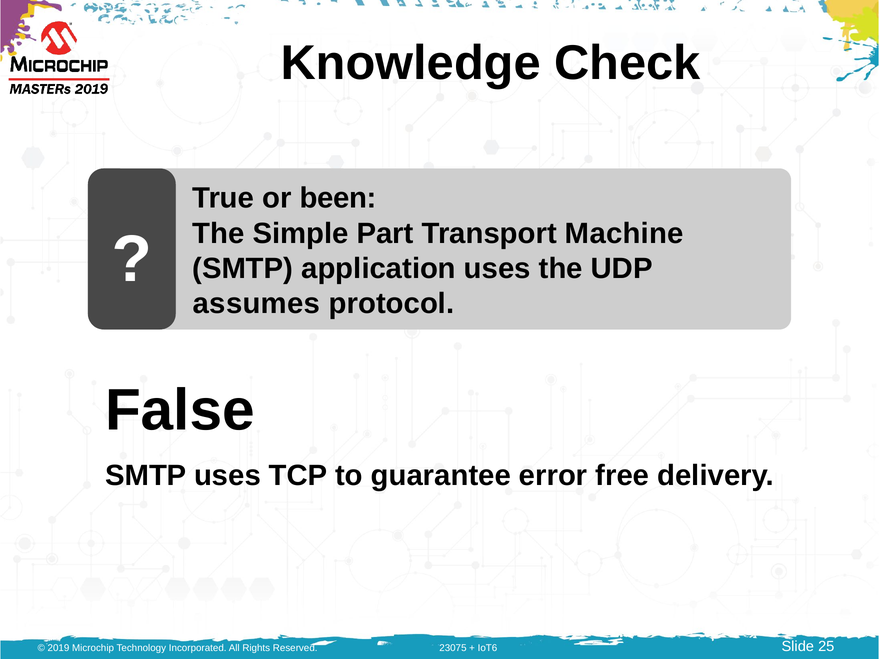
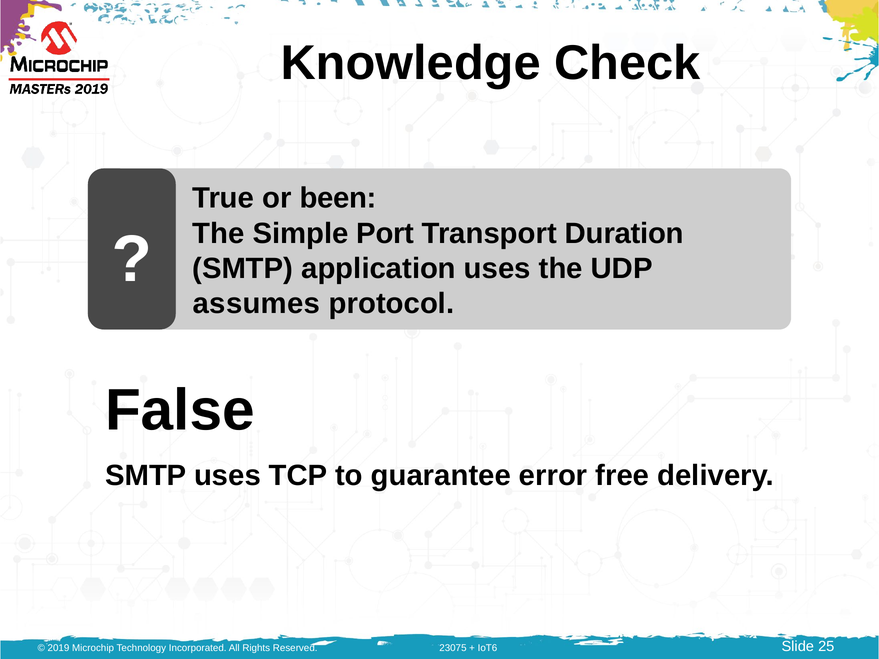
Part: Part -> Port (385, 234)
Machine: Machine -> Duration (624, 234)
